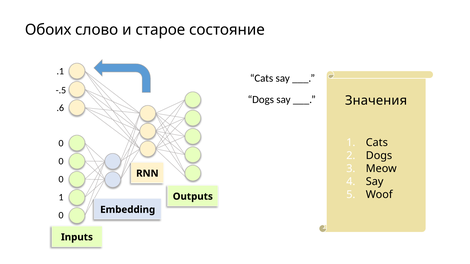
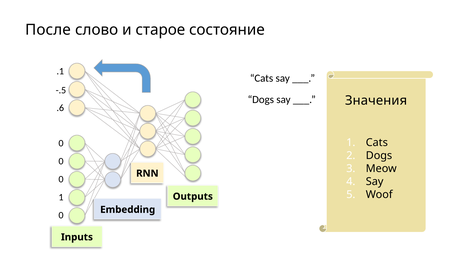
Обоих: Обоих -> После (48, 30)
